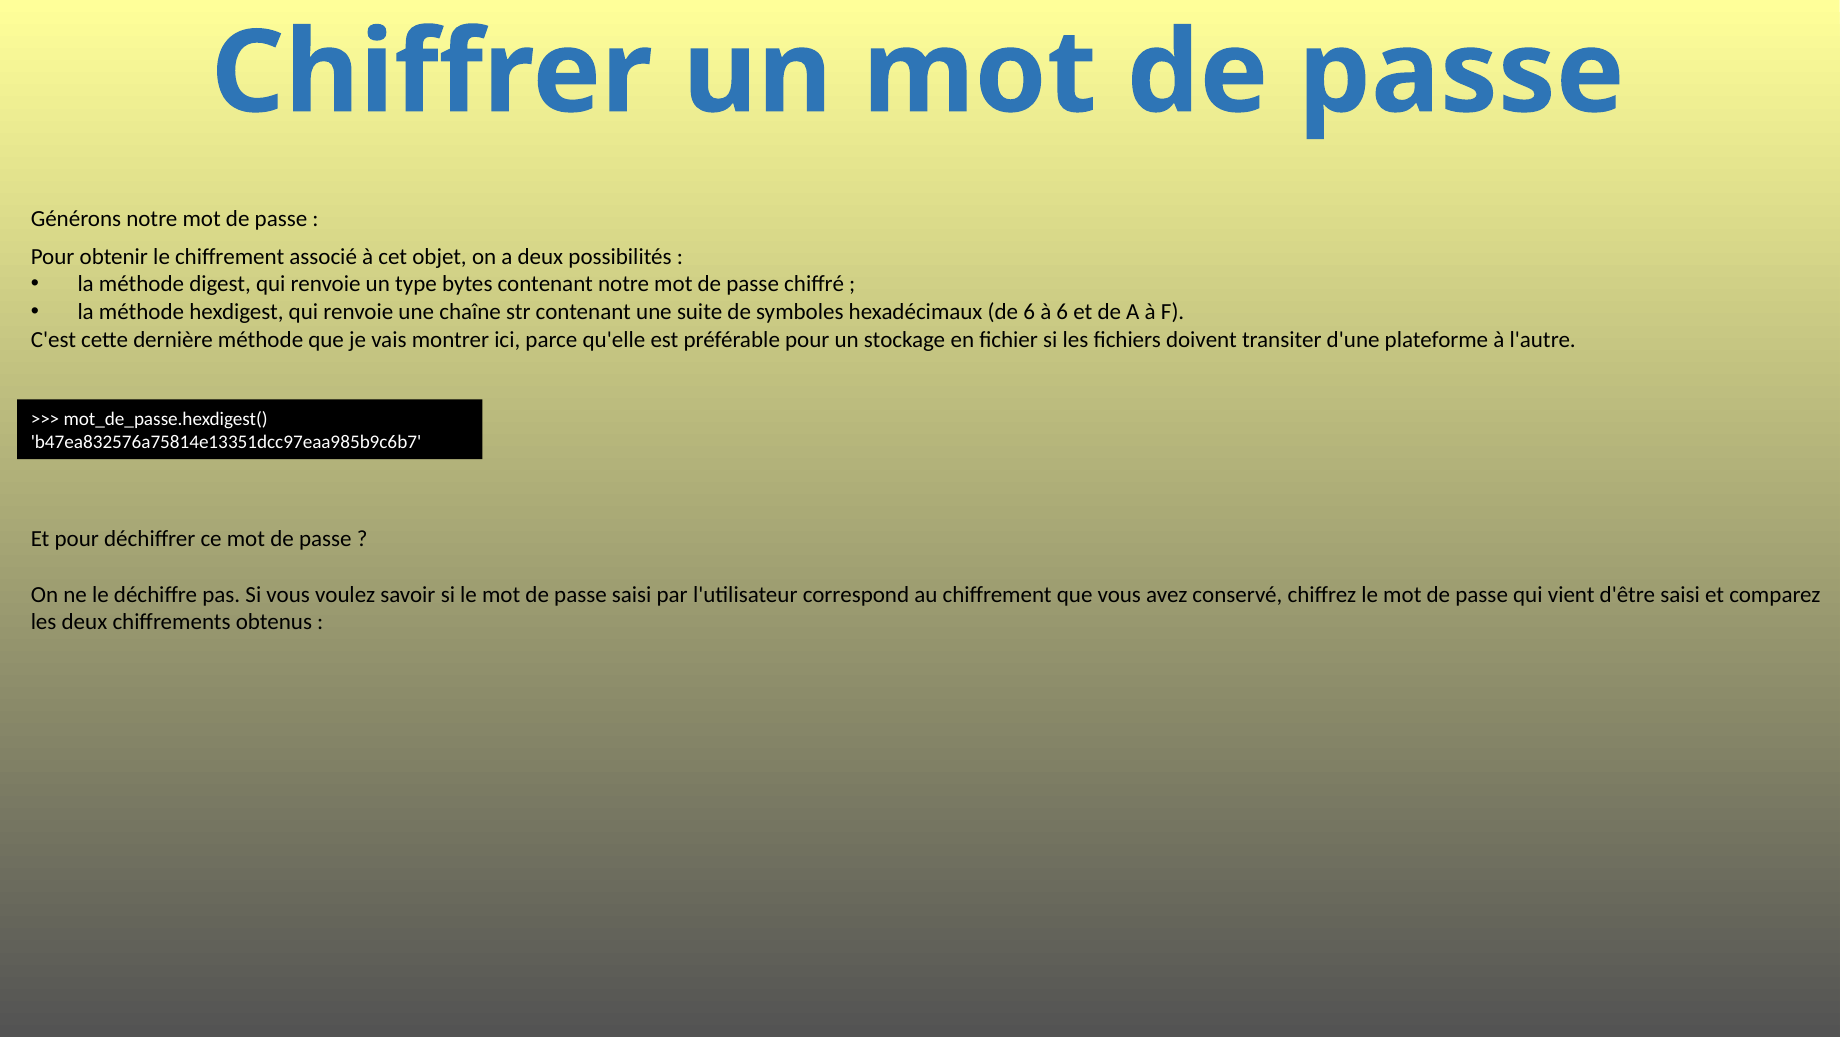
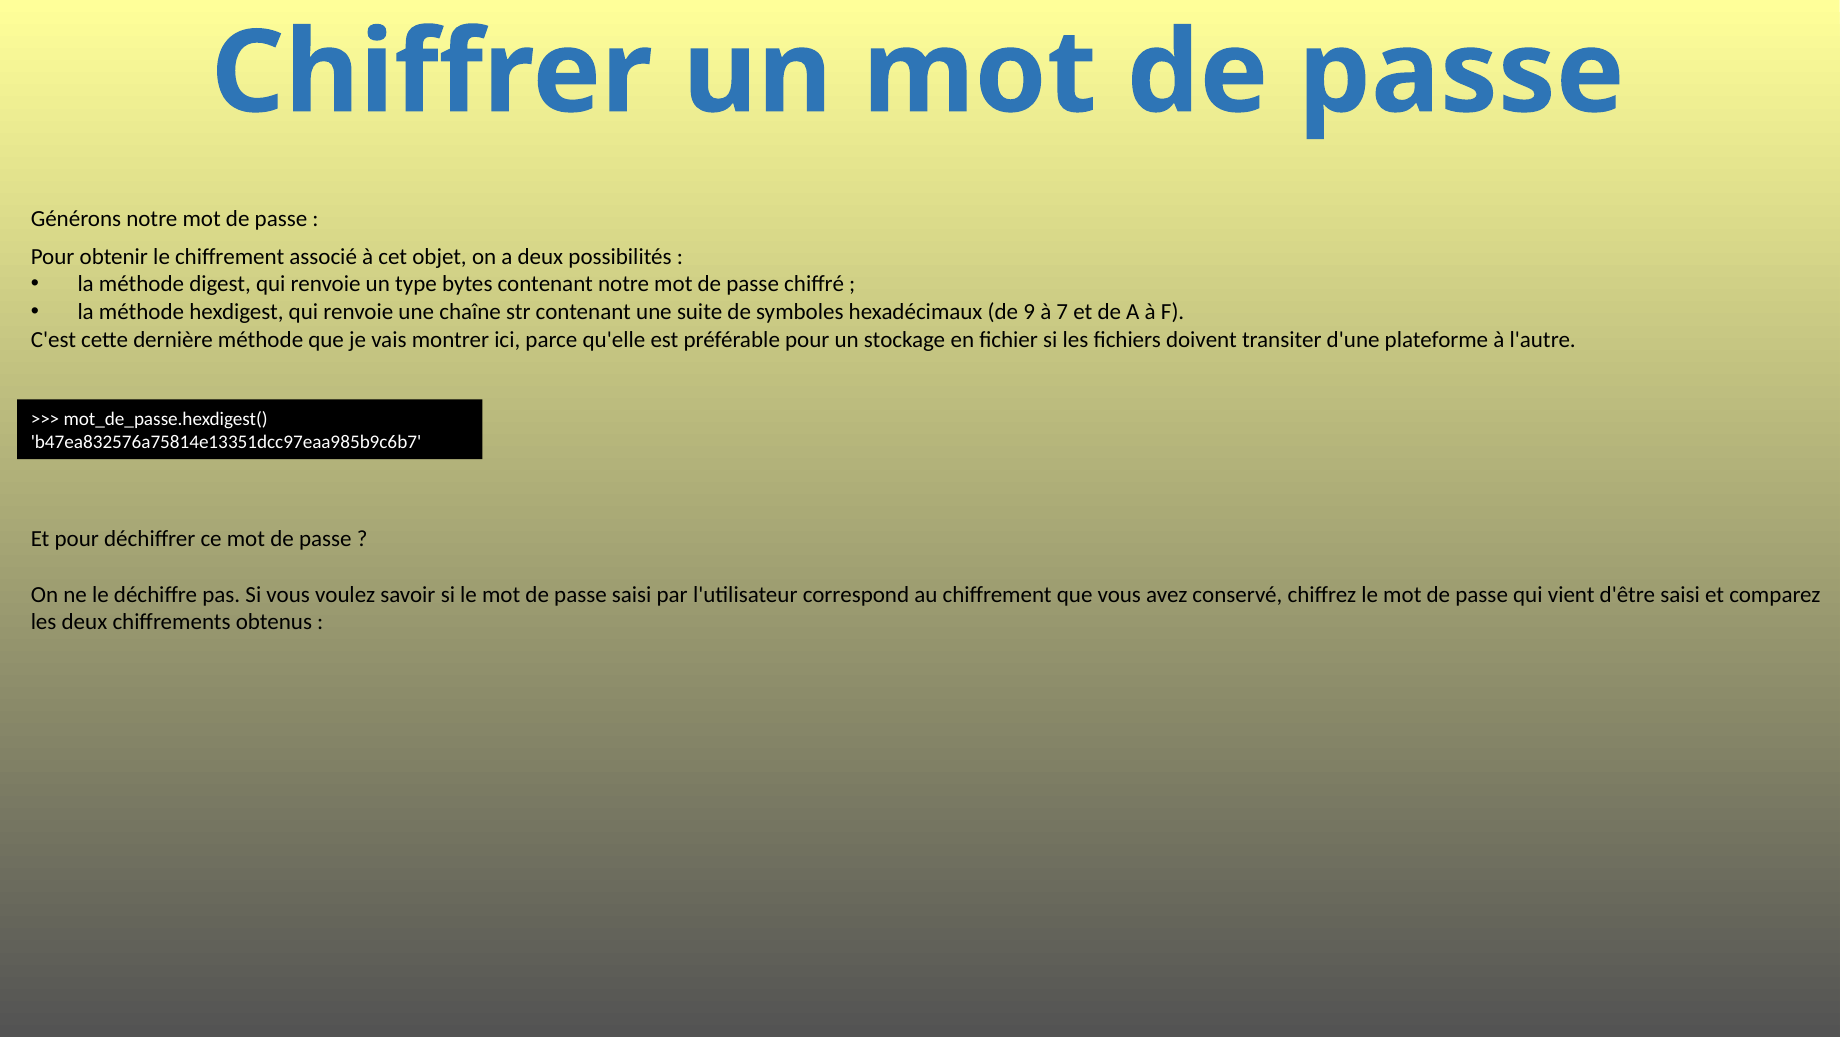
de 6: 6 -> 9 (1029, 312)
à 6: 6 -> 7 (1062, 312)
